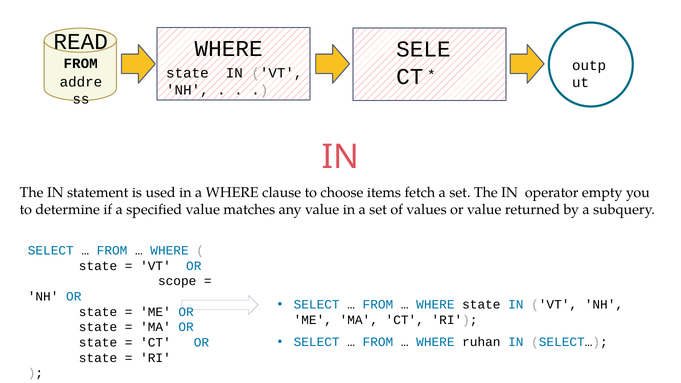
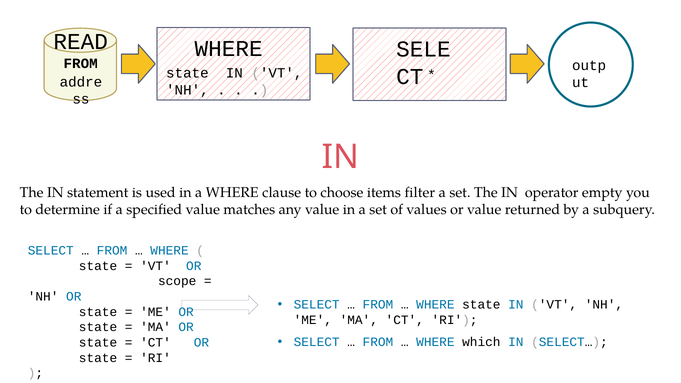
fetch: fetch -> filter (420, 192)
ruhan: ruhan -> which (481, 342)
